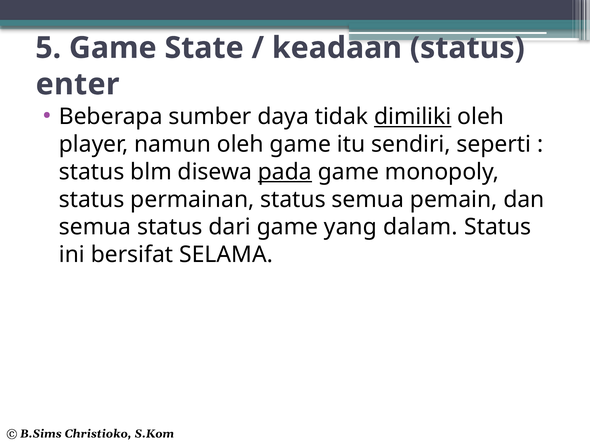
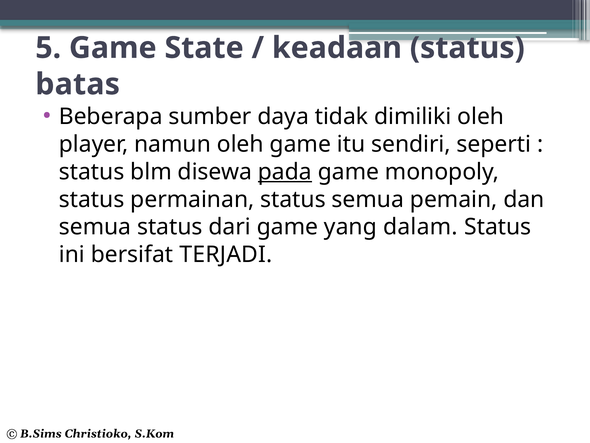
enter: enter -> batas (78, 84)
dimiliki underline: present -> none (413, 117)
SELAMA: SELAMA -> TERJADI (226, 254)
